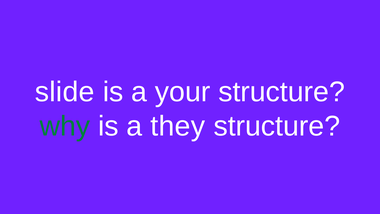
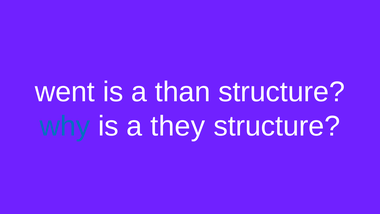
slide: slide -> went (65, 92)
your: your -> than (183, 92)
why colour: green -> blue (65, 126)
